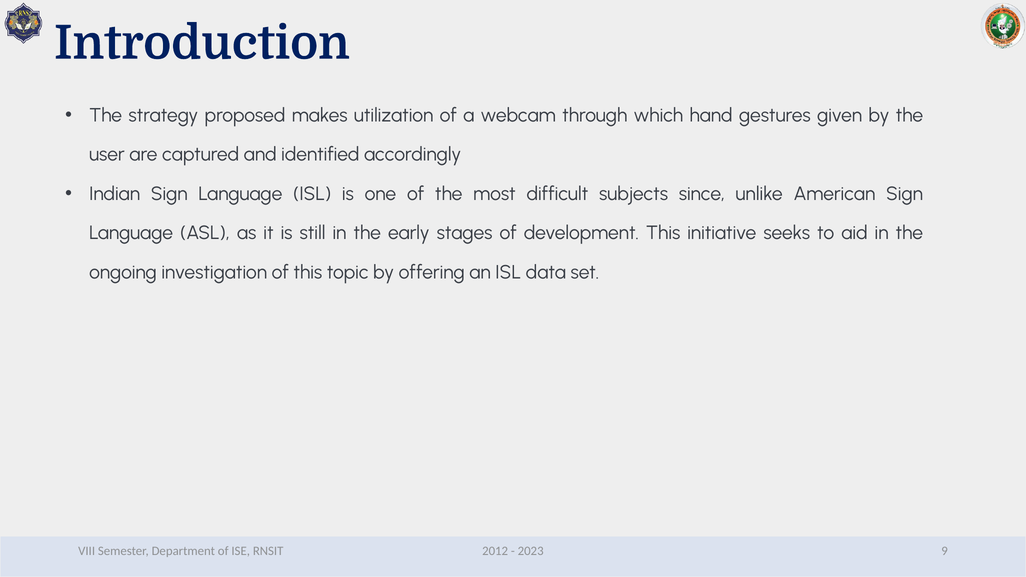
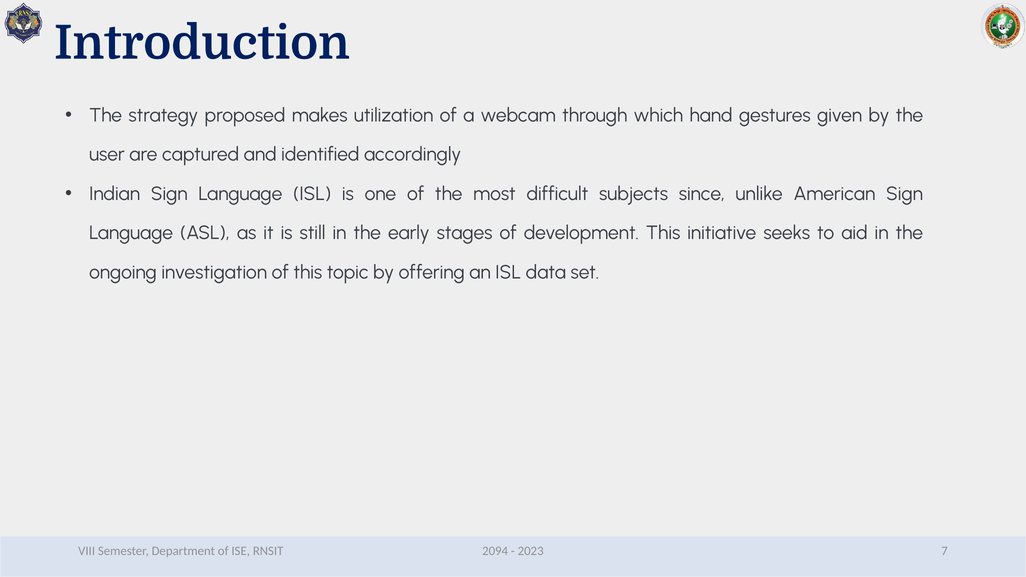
2012: 2012 -> 2094 (495, 551)
9: 9 -> 7 (945, 551)
